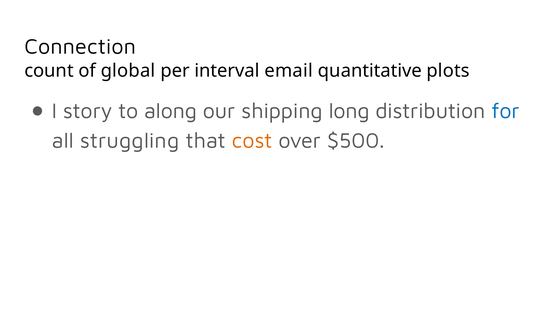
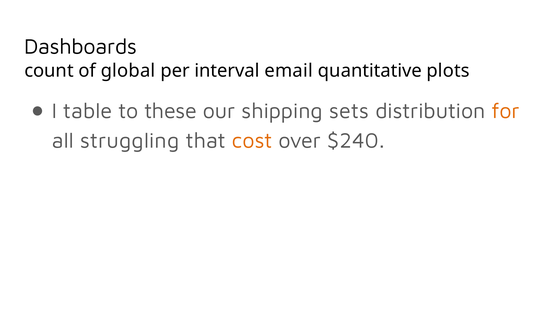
Connection: Connection -> Dashboards (80, 47)
story: story -> table (88, 111)
along: along -> these (171, 111)
long: long -> sets (349, 111)
for colour: blue -> orange (505, 111)
$500: $500 -> $240 (356, 141)
